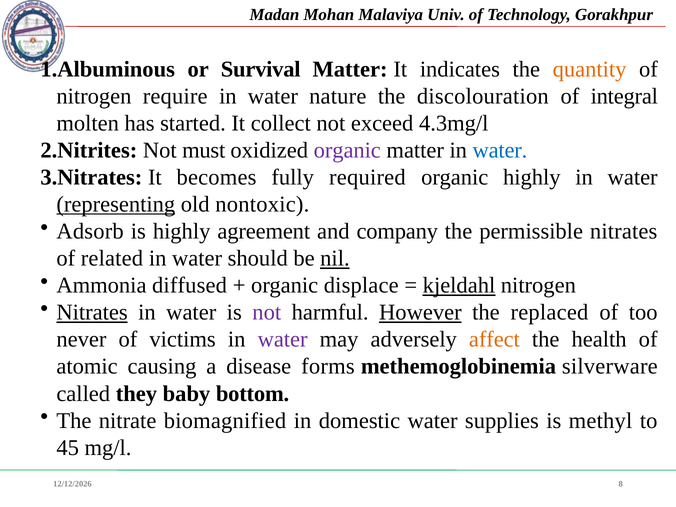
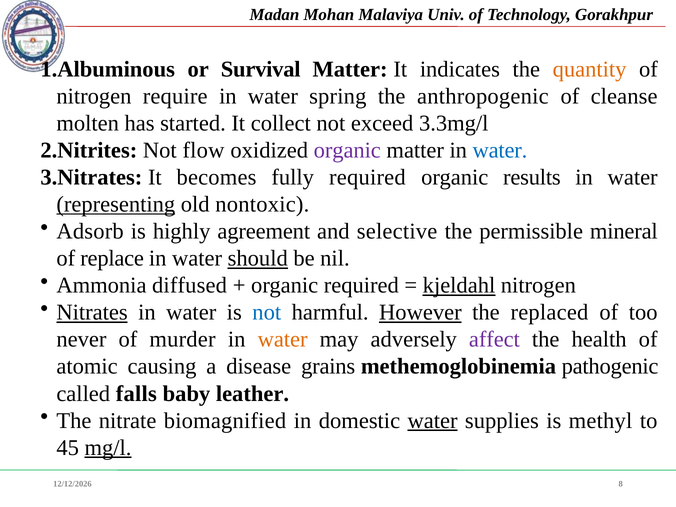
nature: nature -> spring (338, 96)
discolouration: discolouration -> anthropogenic (483, 96)
integral: integral -> cleanse (624, 96)
4.3mg/l: 4.3mg/l -> 3.3mg/l (454, 123)
must: must -> flow (203, 150)
organic highly: highly -> results (532, 177)
company: company -> selective (397, 231)
permissible nitrates: nitrates -> mineral (624, 231)
related: related -> replace (112, 258)
should underline: none -> present (258, 258)
nil underline: present -> none (335, 258)
organic displace: displace -> required (361, 285)
not colour: purple -> blue (267, 312)
victims: victims -> murder (182, 340)
water colour: purple -> orange (283, 340)
affect colour: orange -> purple (494, 340)
forms: forms -> grains (328, 367)
silverware: silverware -> pathogenic (610, 367)
they: they -> falls (136, 394)
bottom: bottom -> leather (252, 394)
water underline: none -> present (433, 421)
mg/l underline: none -> present (108, 448)
